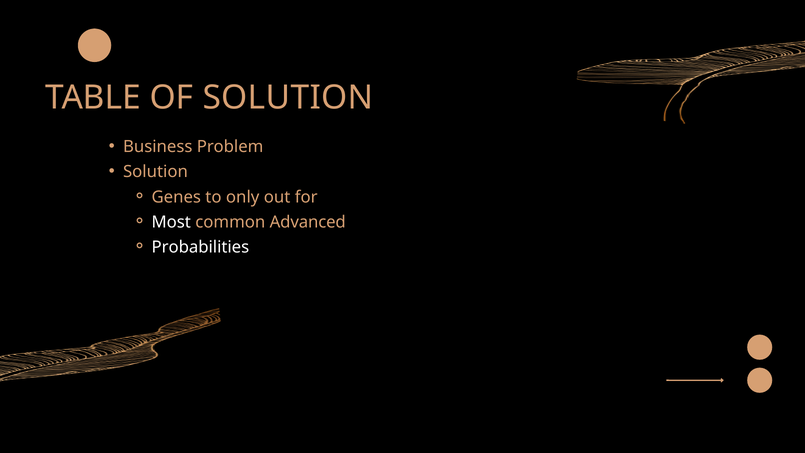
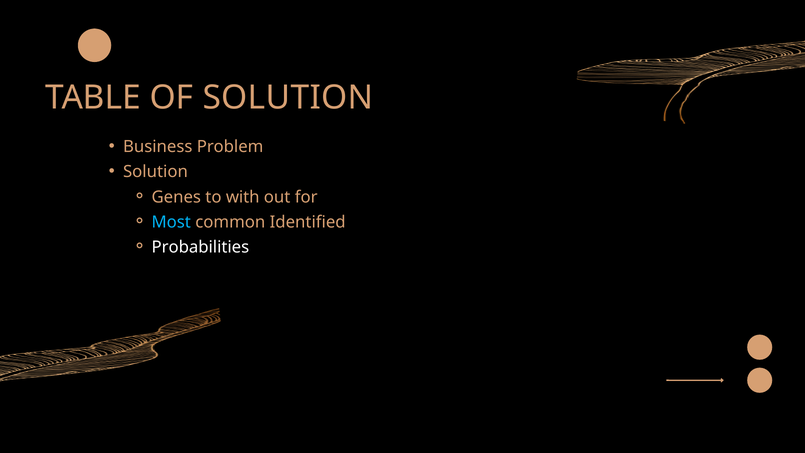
only: only -> with (243, 197)
Most colour: white -> light blue (171, 222)
Advanced: Advanced -> Identified (308, 222)
